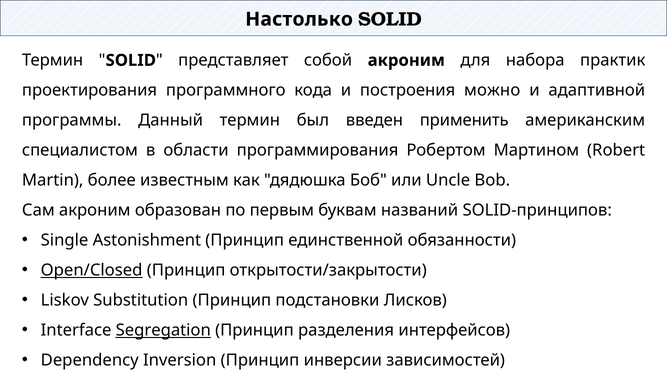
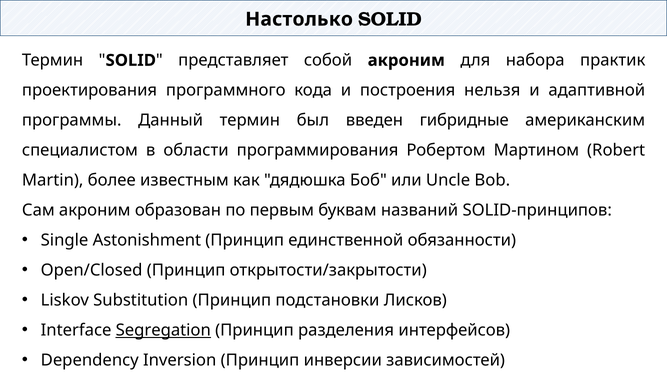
можно: можно -> нельзя (492, 90)
применить: применить -> гибридные (464, 120)
Open/Closed underline: present -> none (92, 270)
